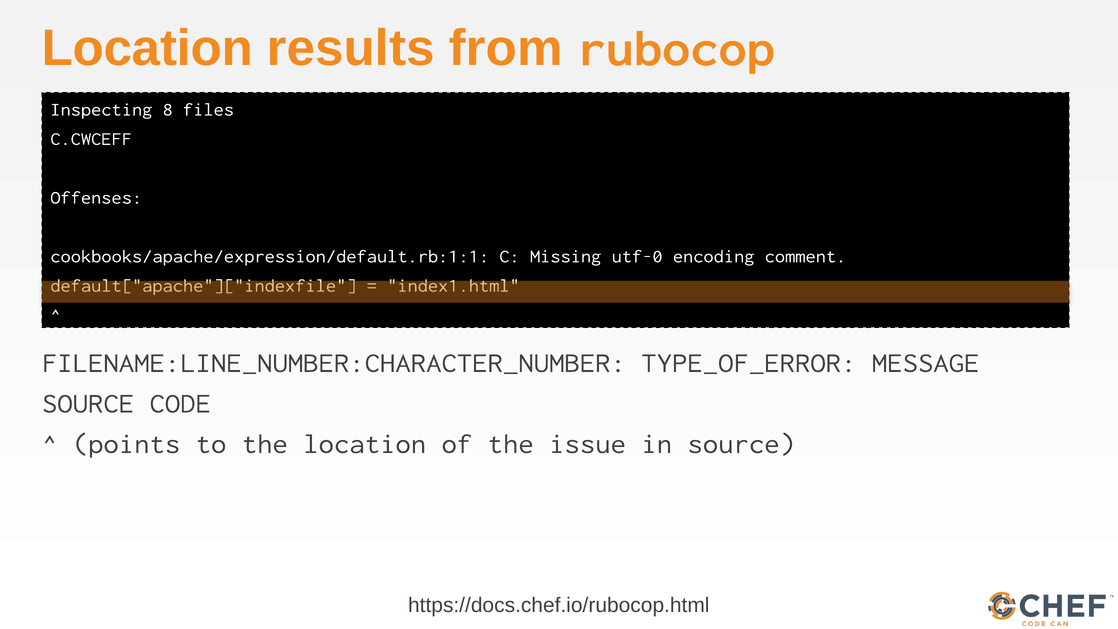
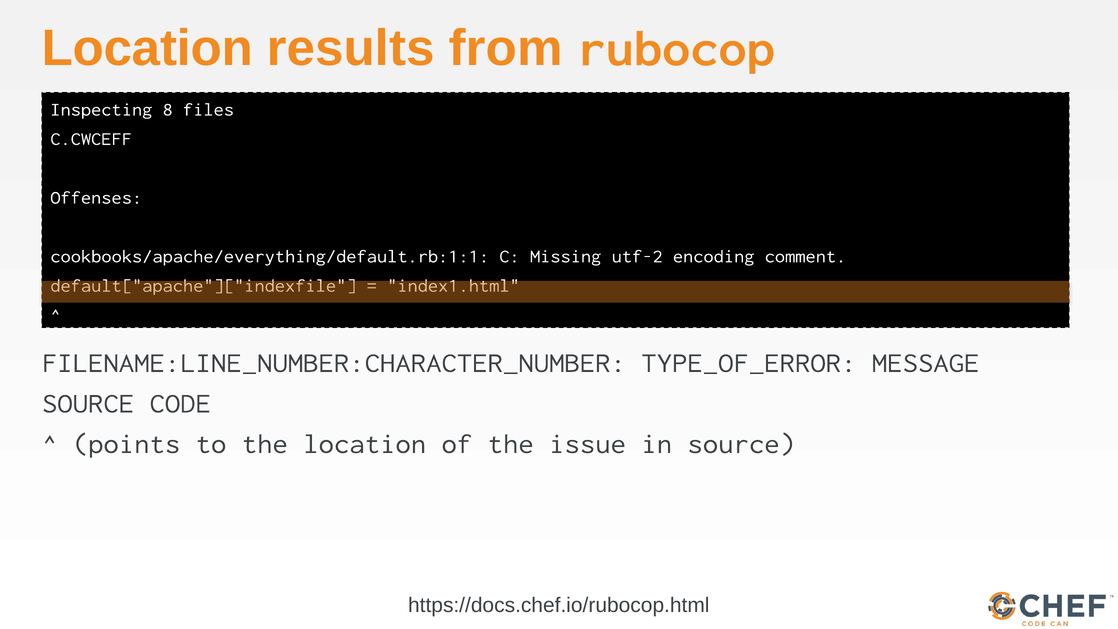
cookbooks/apache/expression/default.rb:1:1: cookbooks/apache/expression/default.rb:1:1 -> cookbooks/apache/everything/default.rb:1:1 (270, 256)
utf-0: utf-0 -> utf-2 (637, 256)
